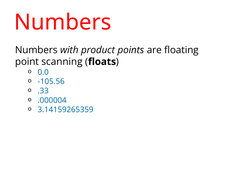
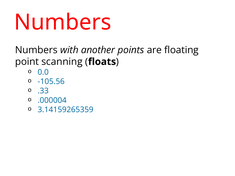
product: product -> another (98, 50)
